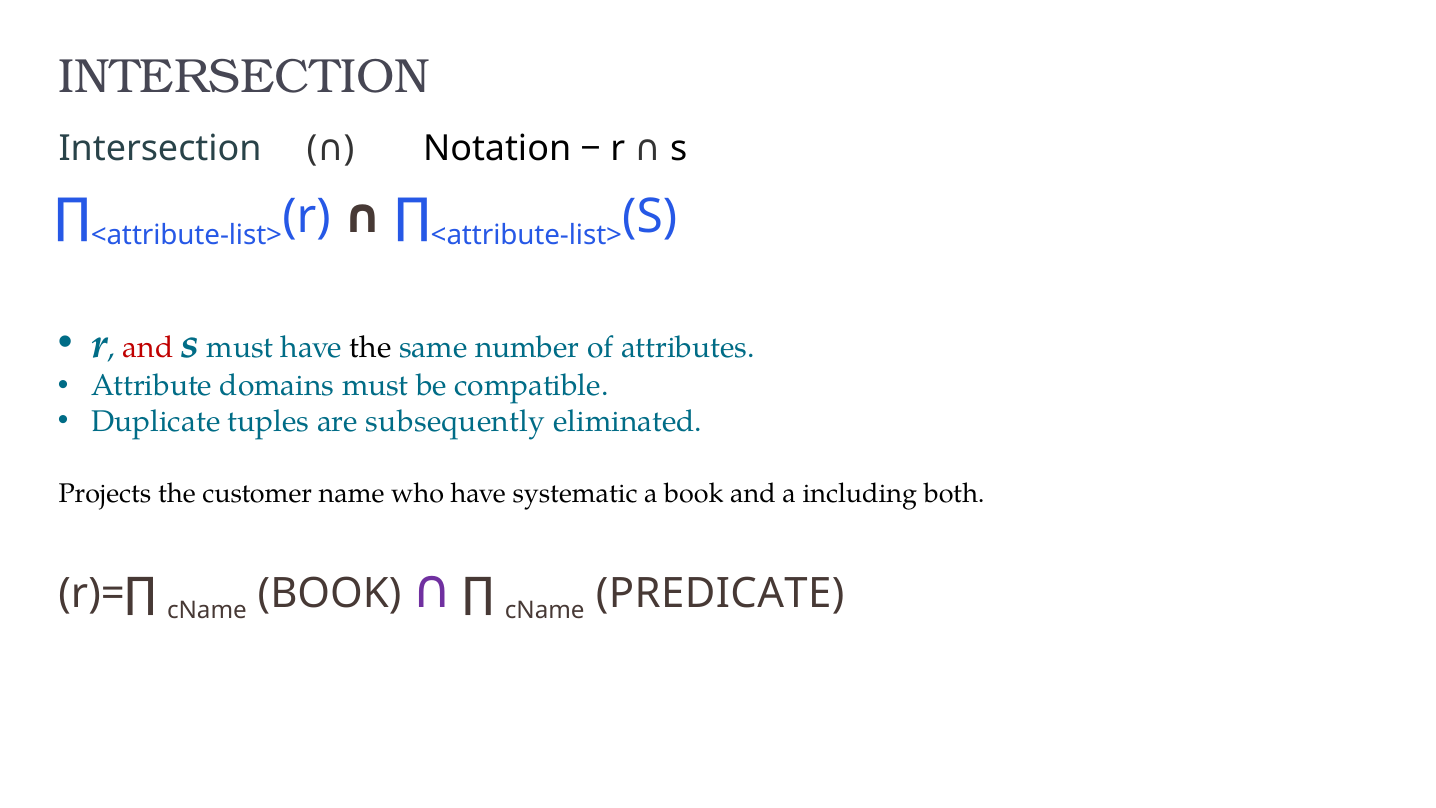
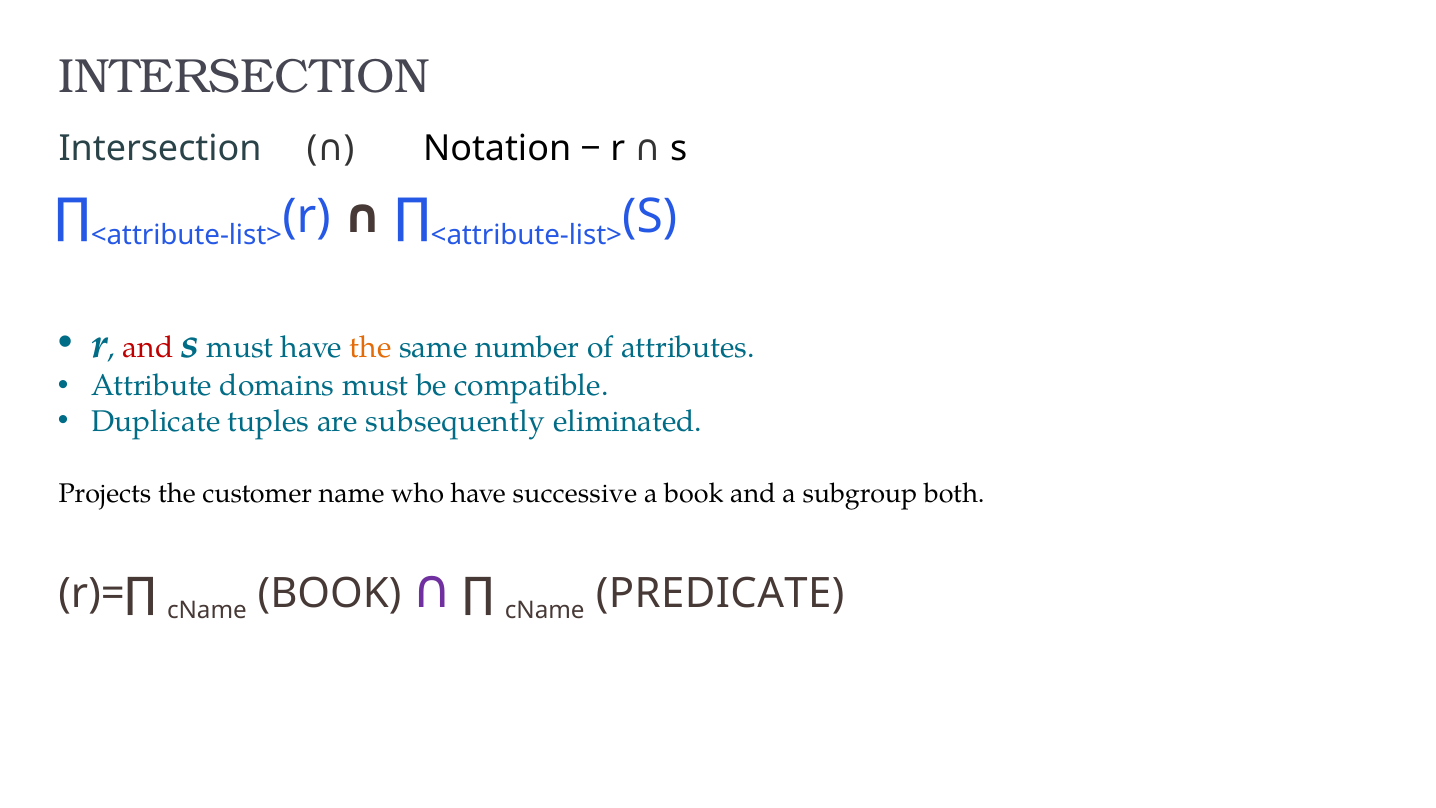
the colour: black -> orange (370, 347)
systematic: systematic -> successive (575, 494)
including: including -> subgroup (860, 494)
